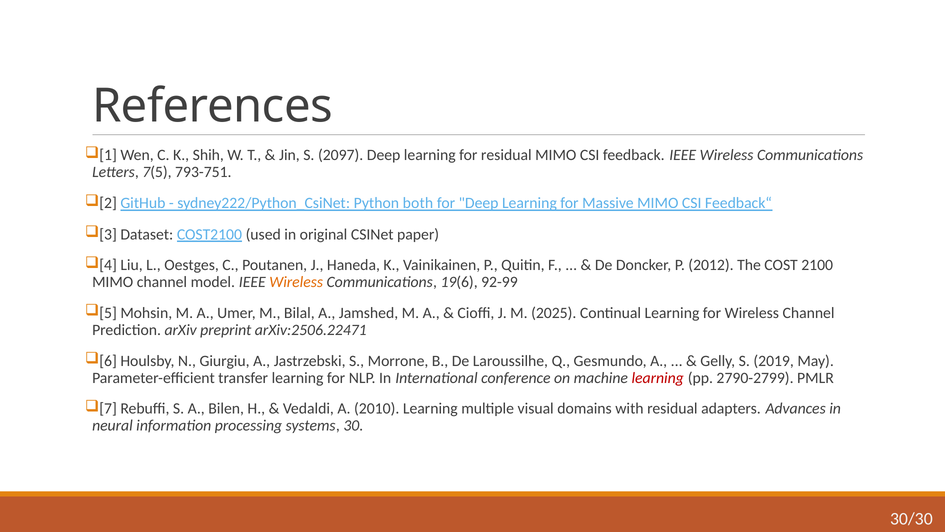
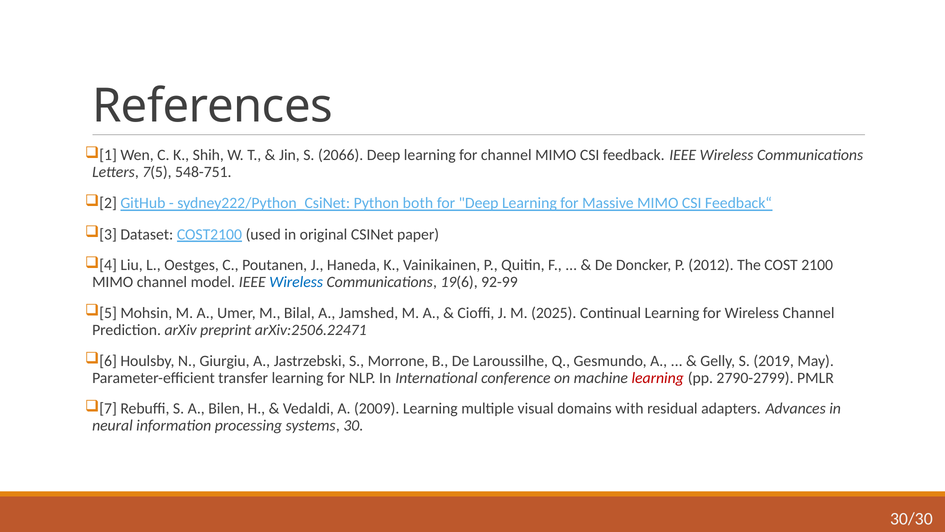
2097: 2097 -> 2066 (341, 155)
for residual: residual -> channel (506, 155)
793-751: 793-751 -> 548-751 (203, 172)
Wireless colour: orange -> blue (296, 282)
2010: 2010 -> 2009 (377, 408)
